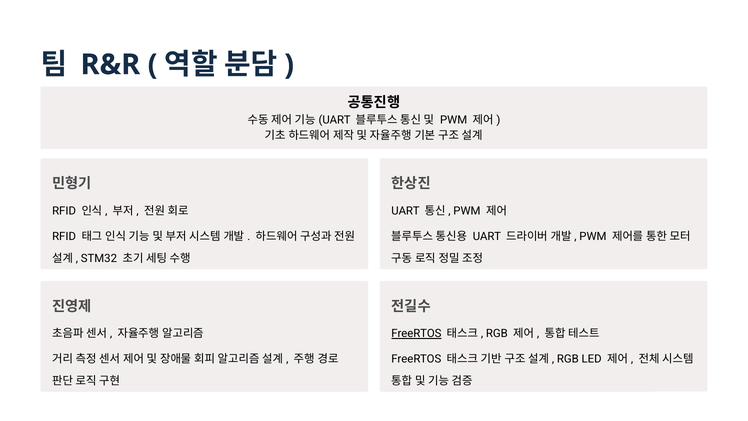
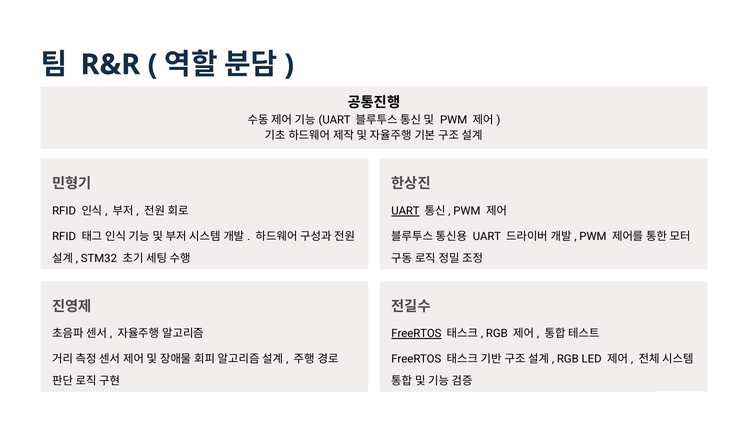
UART underline: none -> present (405, 211)
